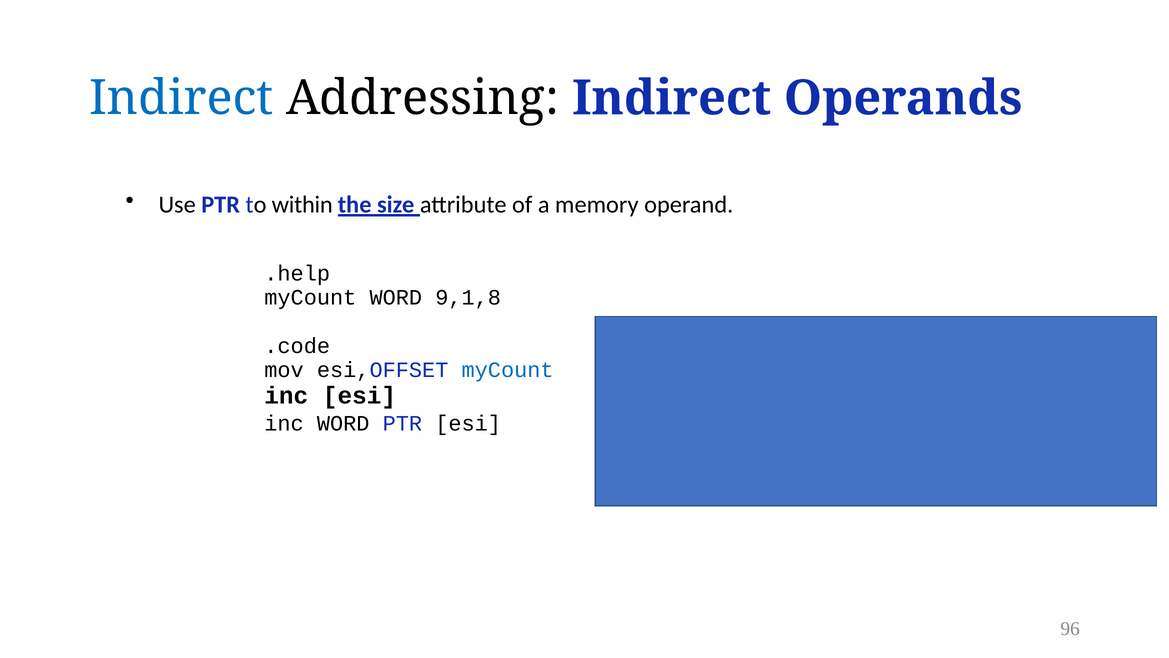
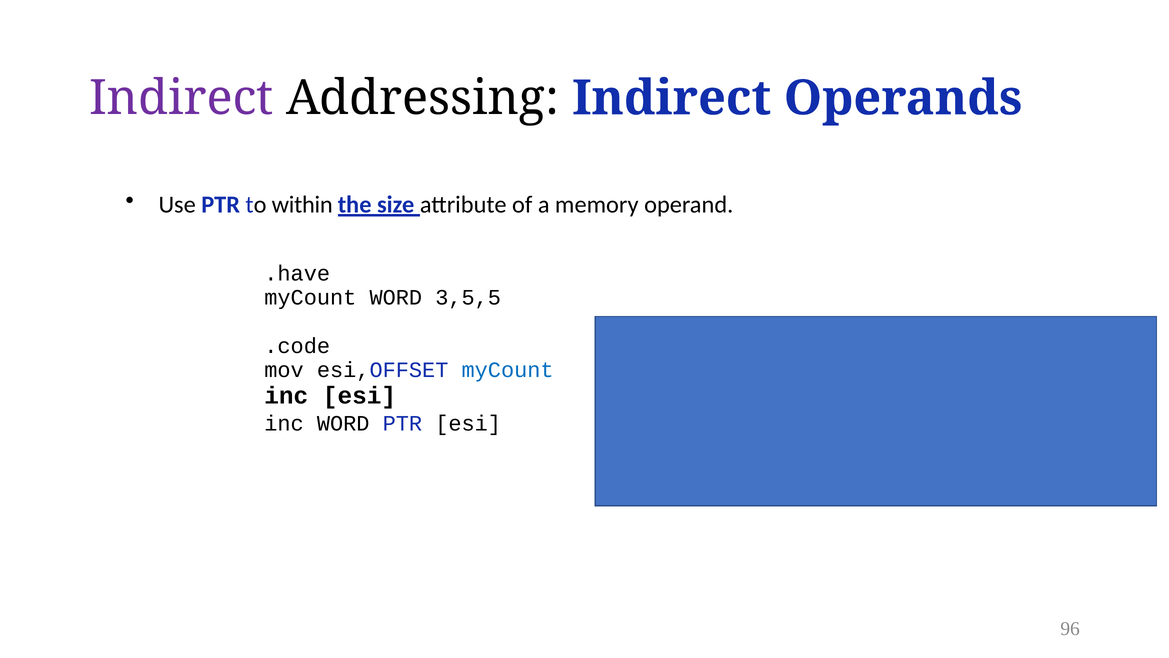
Indirect colour: blue -> purple (181, 98)
.help: .help -> .have (297, 273)
9,1,8: 9,1,8 -> 3,5,5 (468, 297)
